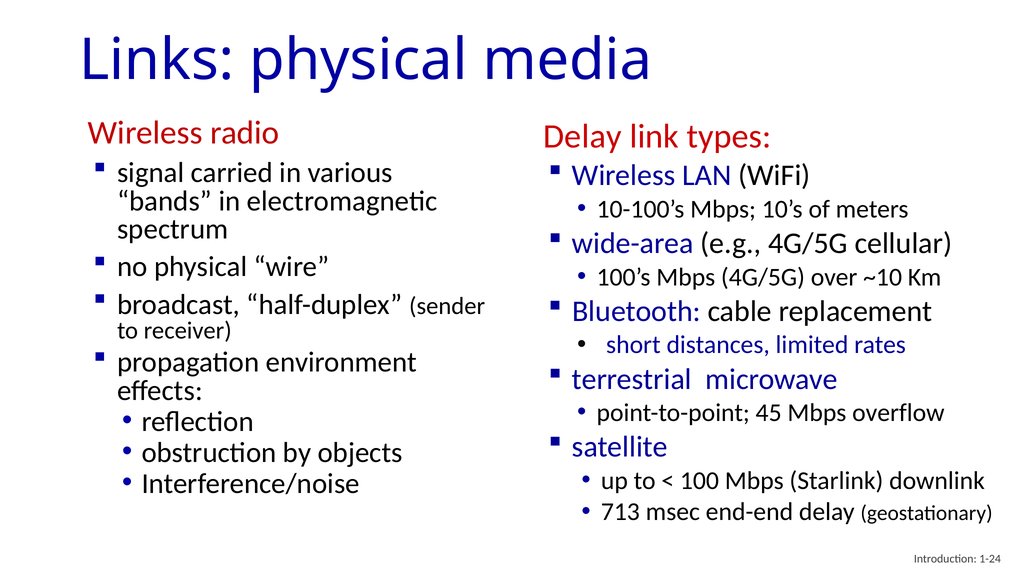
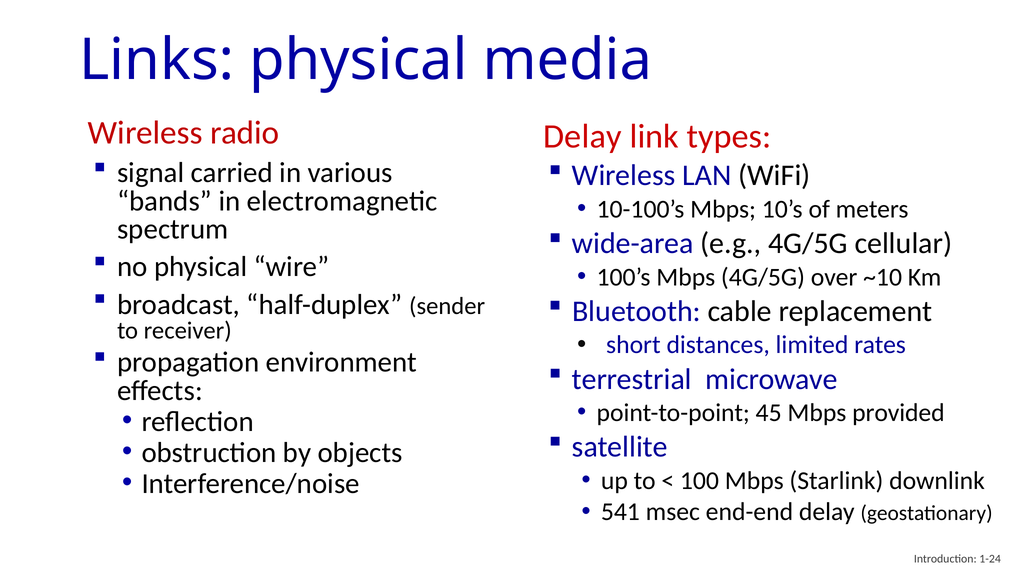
overflow: overflow -> provided (898, 413)
713: 713 -> 541 (620, 512)
